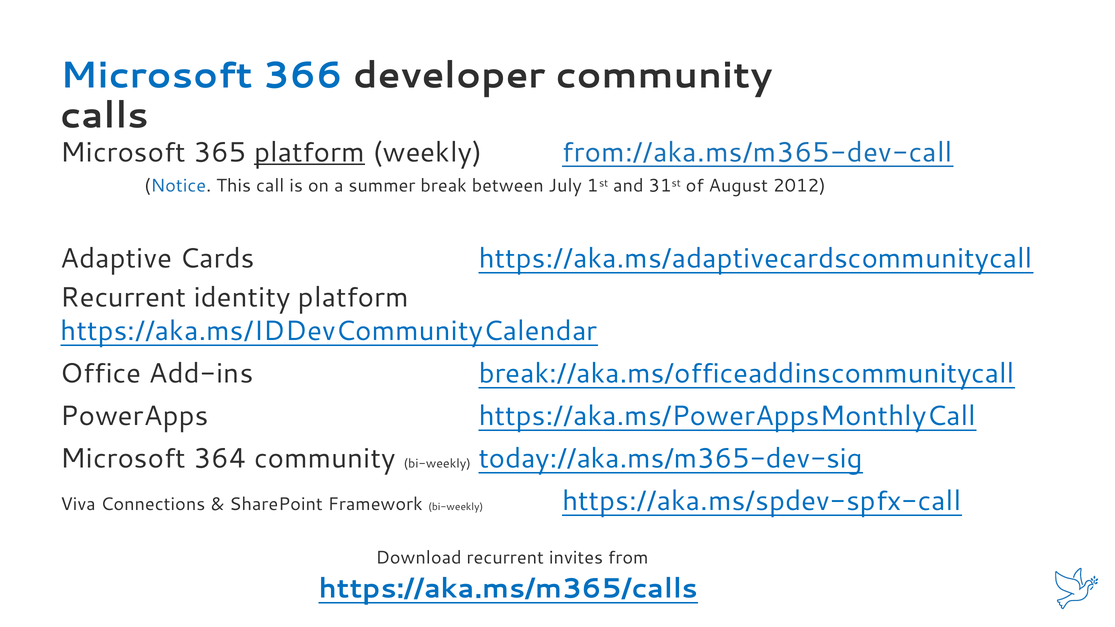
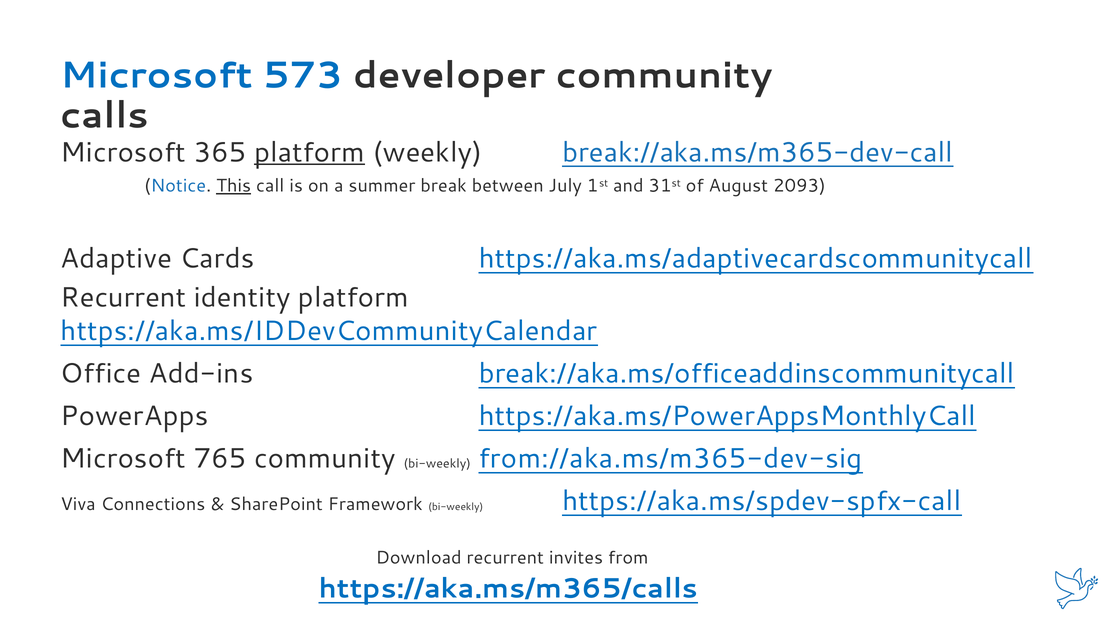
366: 366 -> 573 (303, 75)
from://aka.ms/m365-dev-call: from://aka.ms/m365-dev-call -> break://aka.ms/m365-dev-call (758, 152)
This underline: none -> present (234, 186)
2012: 2012 -> 2093 (799, 186)
364: 364 -> 765 (220, 459)
today://aka.ms/m365-dev-sig: today://aka.ms/m365-dev-sig -> from://aka.ms/m365-dev-sig (671, 459)
